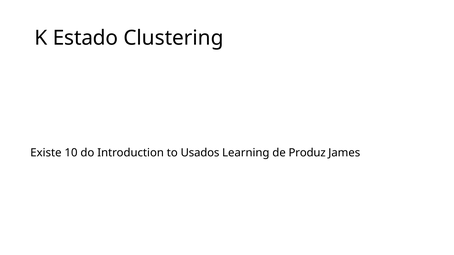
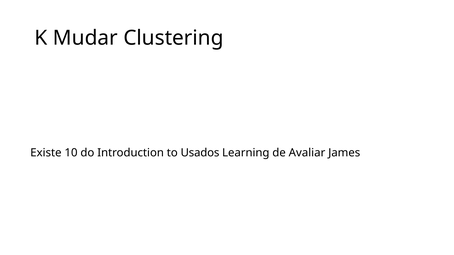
Estado: Estado -> Mudar (85, 38)
Produz: Produz -> Avaliar (307, 153)
